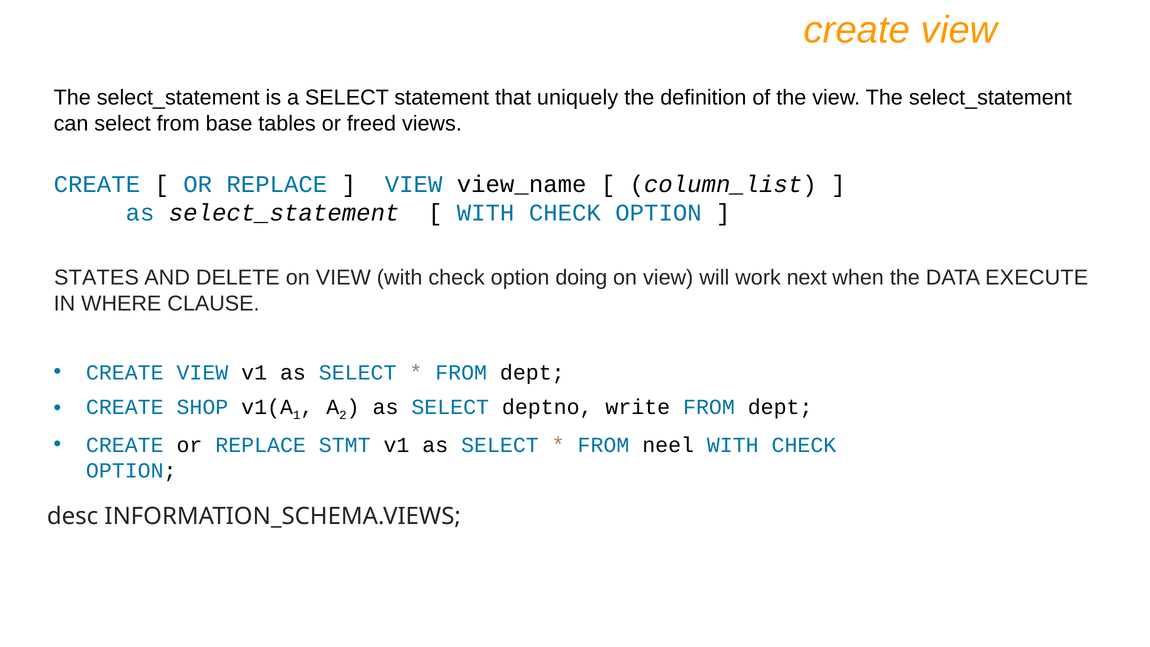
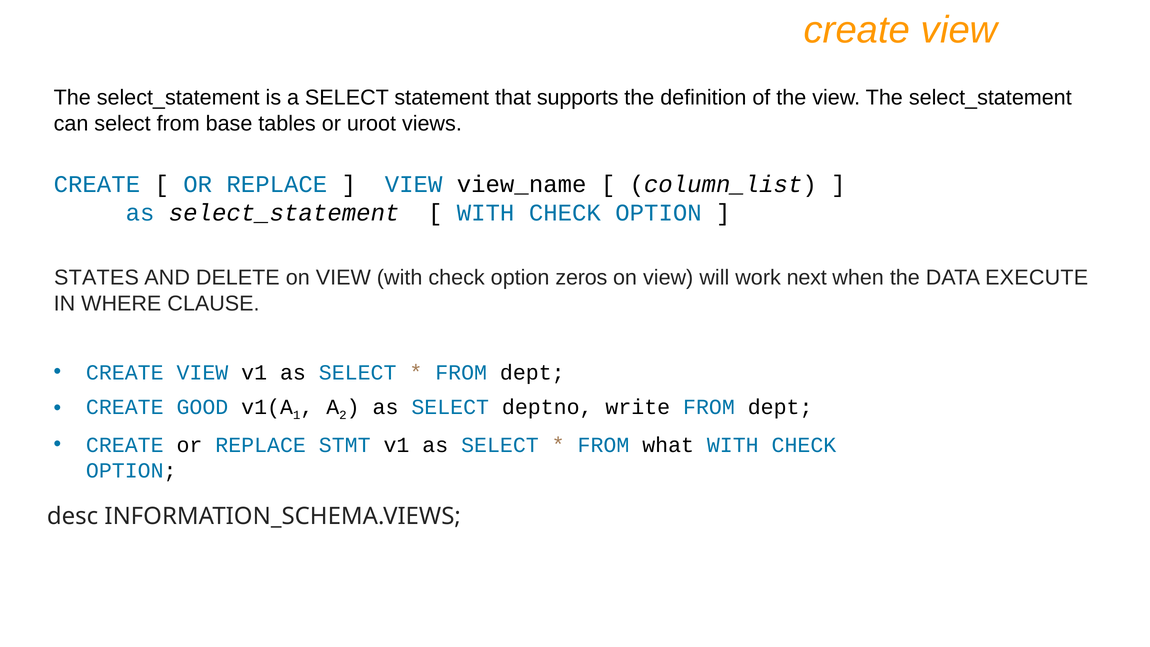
uniquely: uniquely -> supports (578, 98)
freed: freed -> uroot (371, 124)
doing: doing -> zeros (581, 278)
SHOP: SHOP -> GOOD (202, 407)
neel: neel -> what (668, 445)
